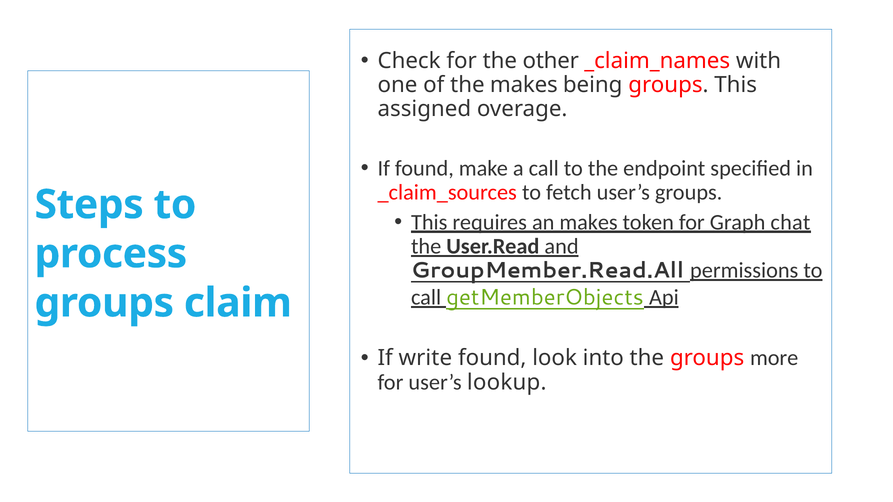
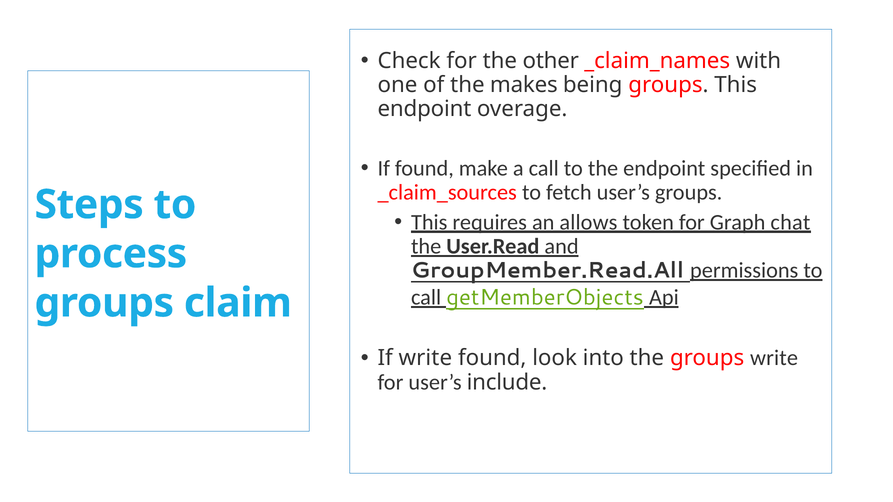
assigned: assigned -> endpoint (424, 109)
an makes: makes -> allows (588, 222)
groups more: more -> write (774, 358)
lookup: lookup -> include (507, 382)
